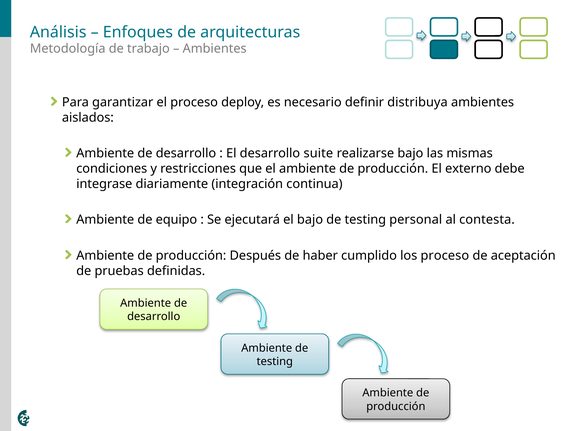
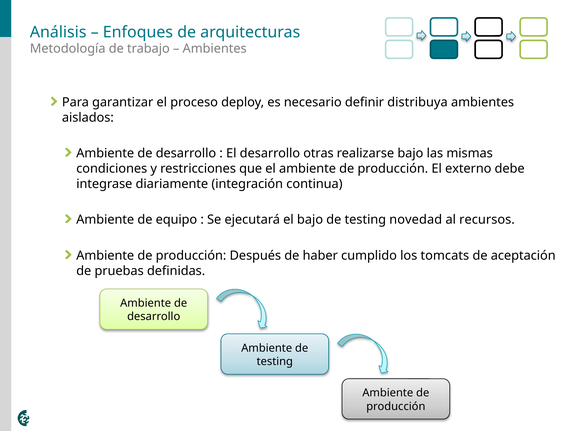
suite: suite -> otras (318, 153)
personal: personal -> novedad (416, 219)
contesta: contesta -> recursos (487, 219)
los proceso: proceso -> tomcats (445, 255)
